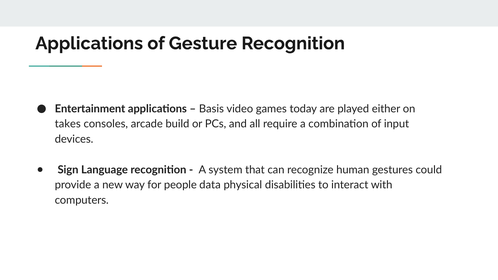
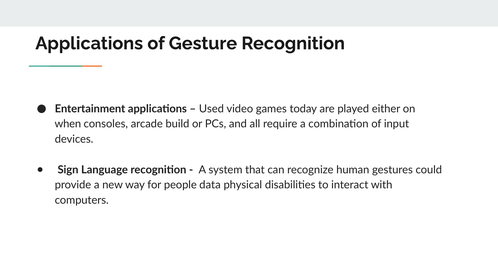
Basis: Basis -> Used (211, 109)
takes: takes -> when (68, 124)
